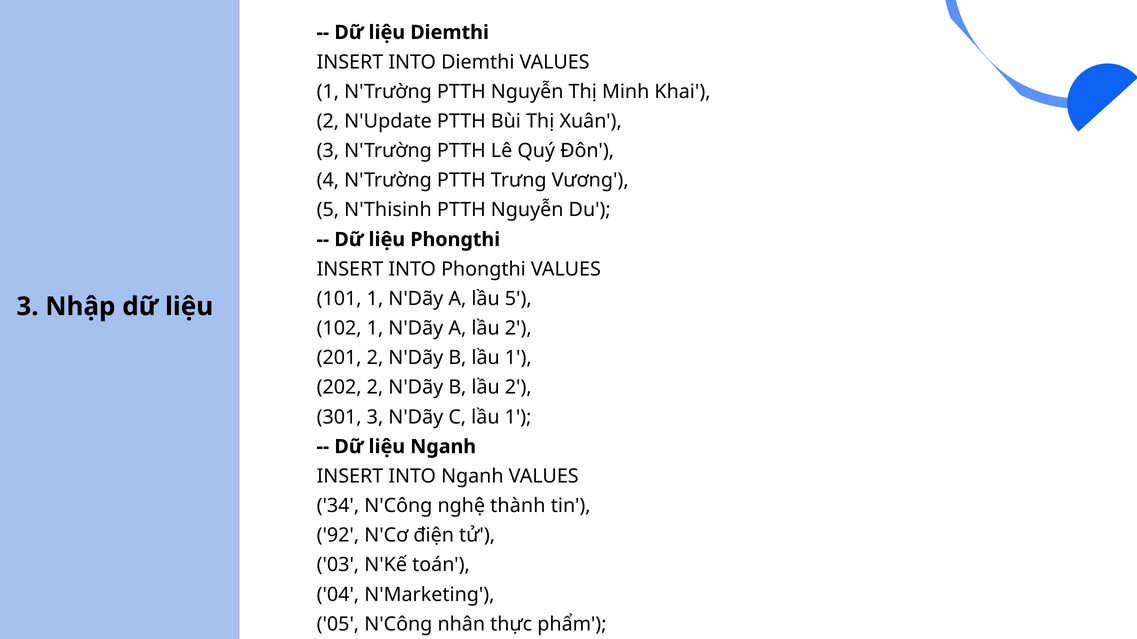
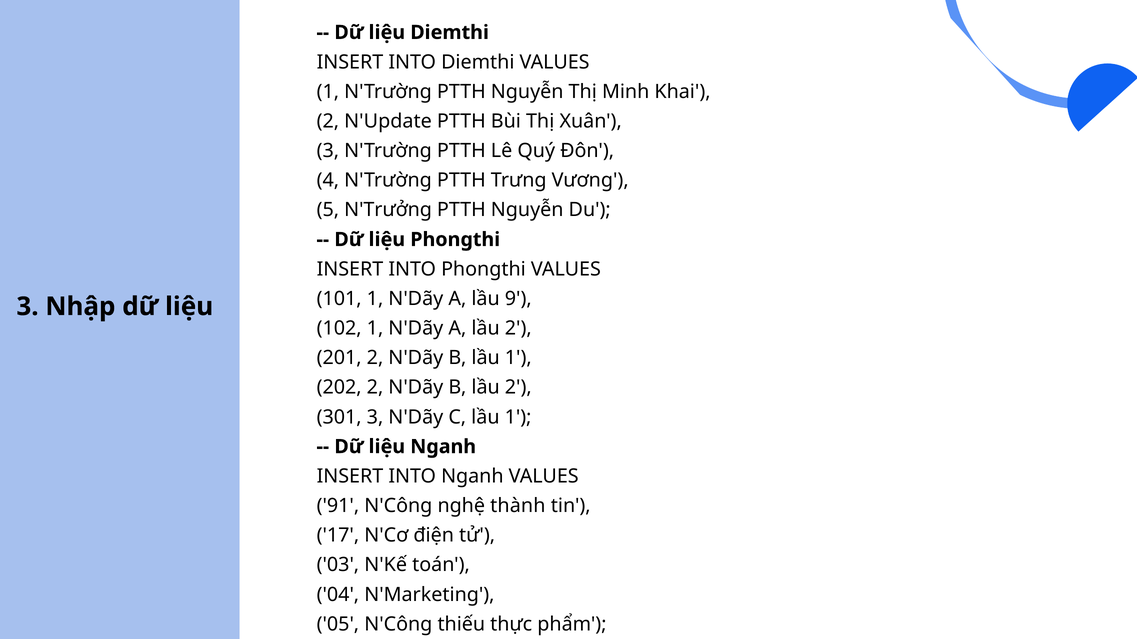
N'Thisinh: N'Thisinh -> N'Trưởng (388, 210)
lầu 5: 5 -> 9 (518, 299)
34: 34 -> 91 (338, 506)
92: 92 -> 17 (338, 536)
nhân: nhân -> thiếu (461, 625)
